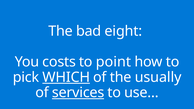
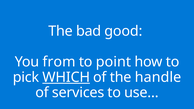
eight: eight -> good (123, 31)
costs: costs -> from (59, 62)
usually: usually -> handle (158, 77)
services underline: present -> none (78, 93)
